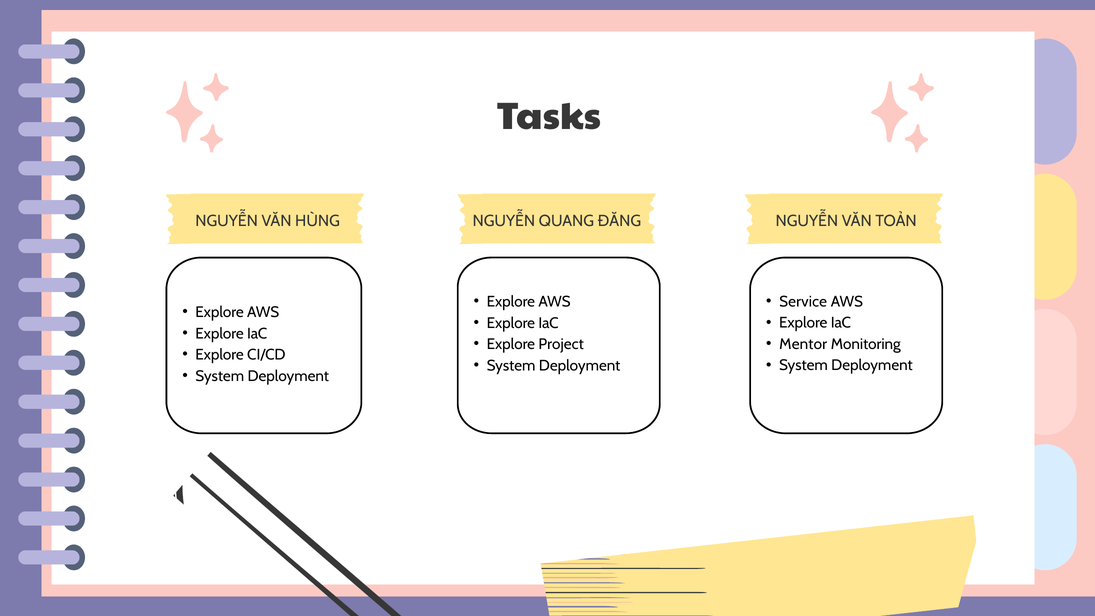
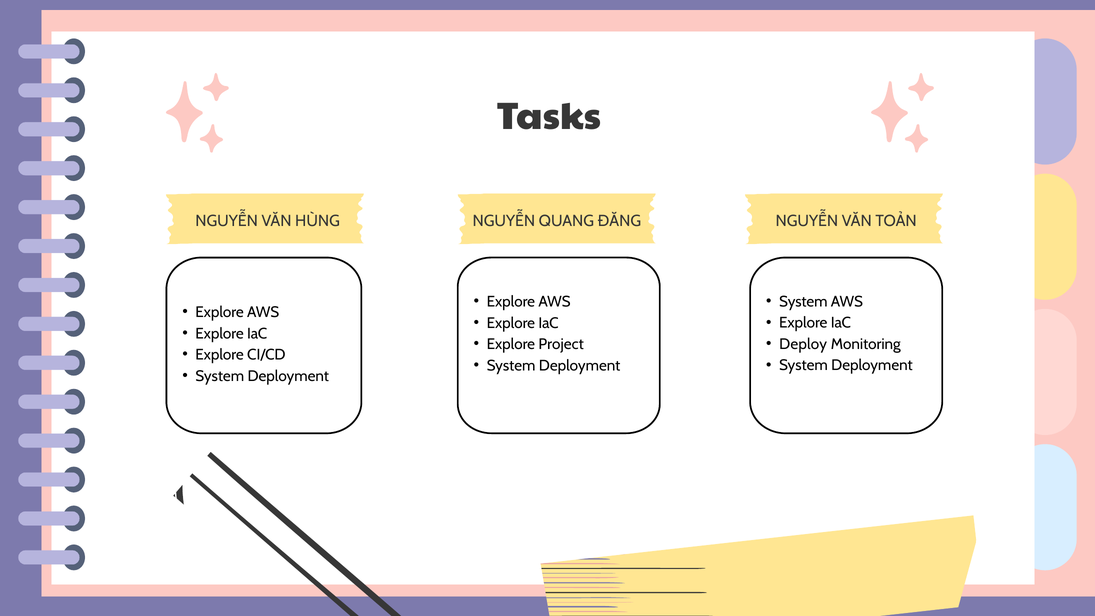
Service: Service -> System (803, 302)
Mentor: Mentor -> Deploy (803, 344)
